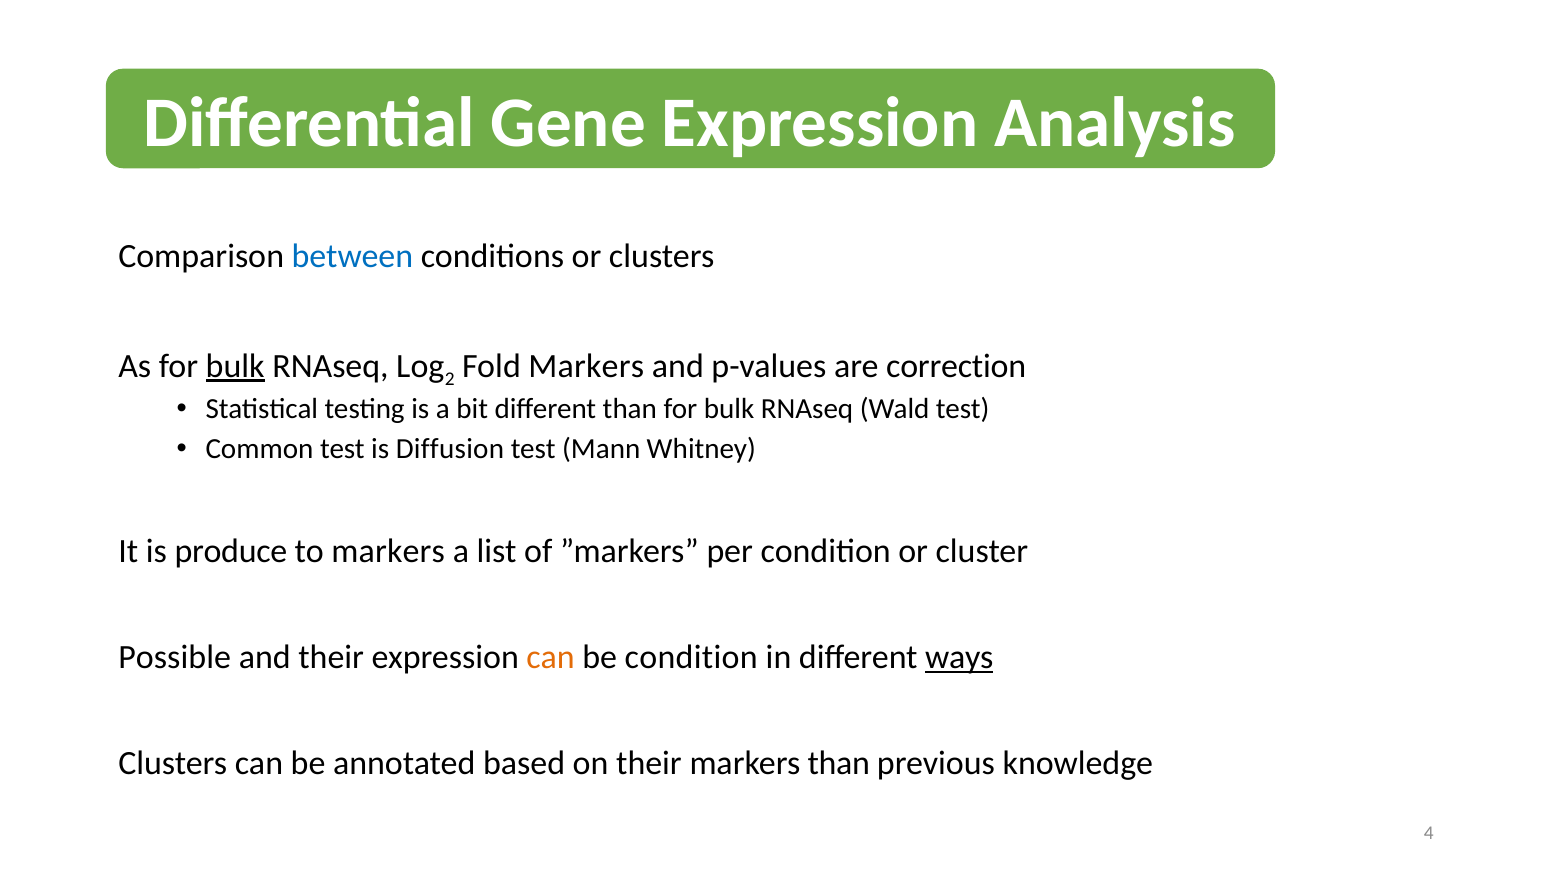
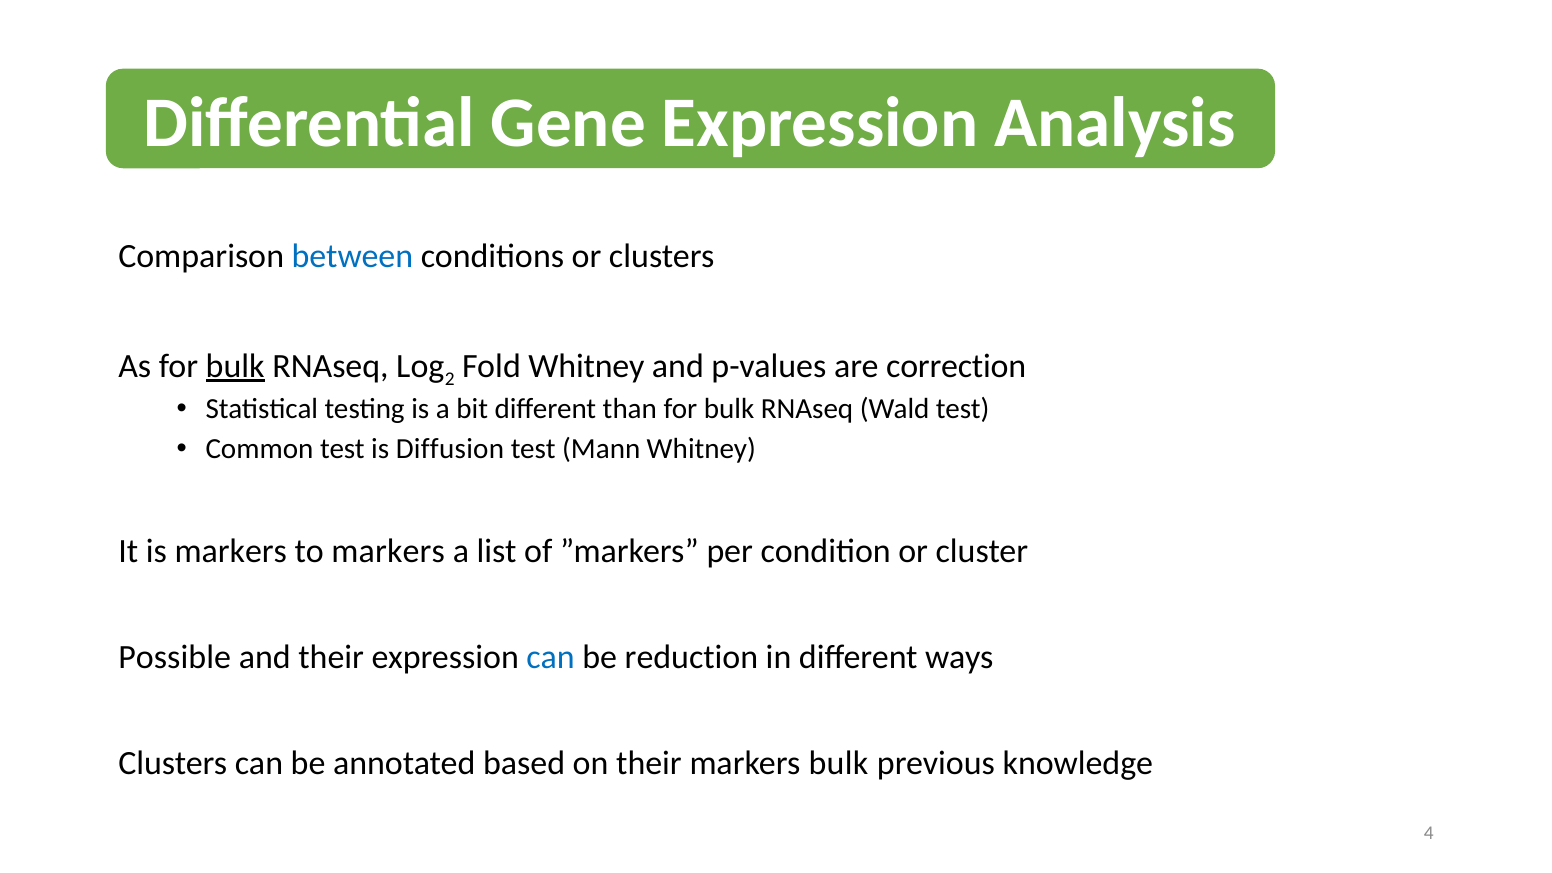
Fold Markers: Markers -> Whitney (586, 366)
is produce: produce -> markers (231, 552)
can colour: orange -> blue (551, 657)
be condition: condition -> reduction (691, 657)
ways underline: present -> none (959, 657)
markers than: than -> bulk (838, 763)
